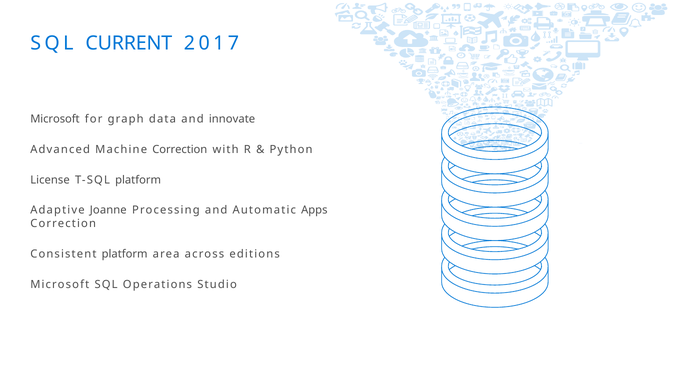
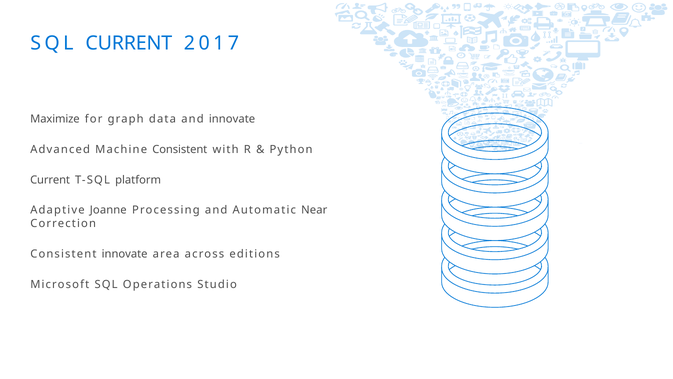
Microsoft: Microsoft -> Maximize (55, 119)
Machine Correction: Correction -> Consistent (180, 149)
License: License -> Current (50, 180)
Apps: Apps -> Near (314, 210)
Consistent platform: platform -> innovate (125, 254)
